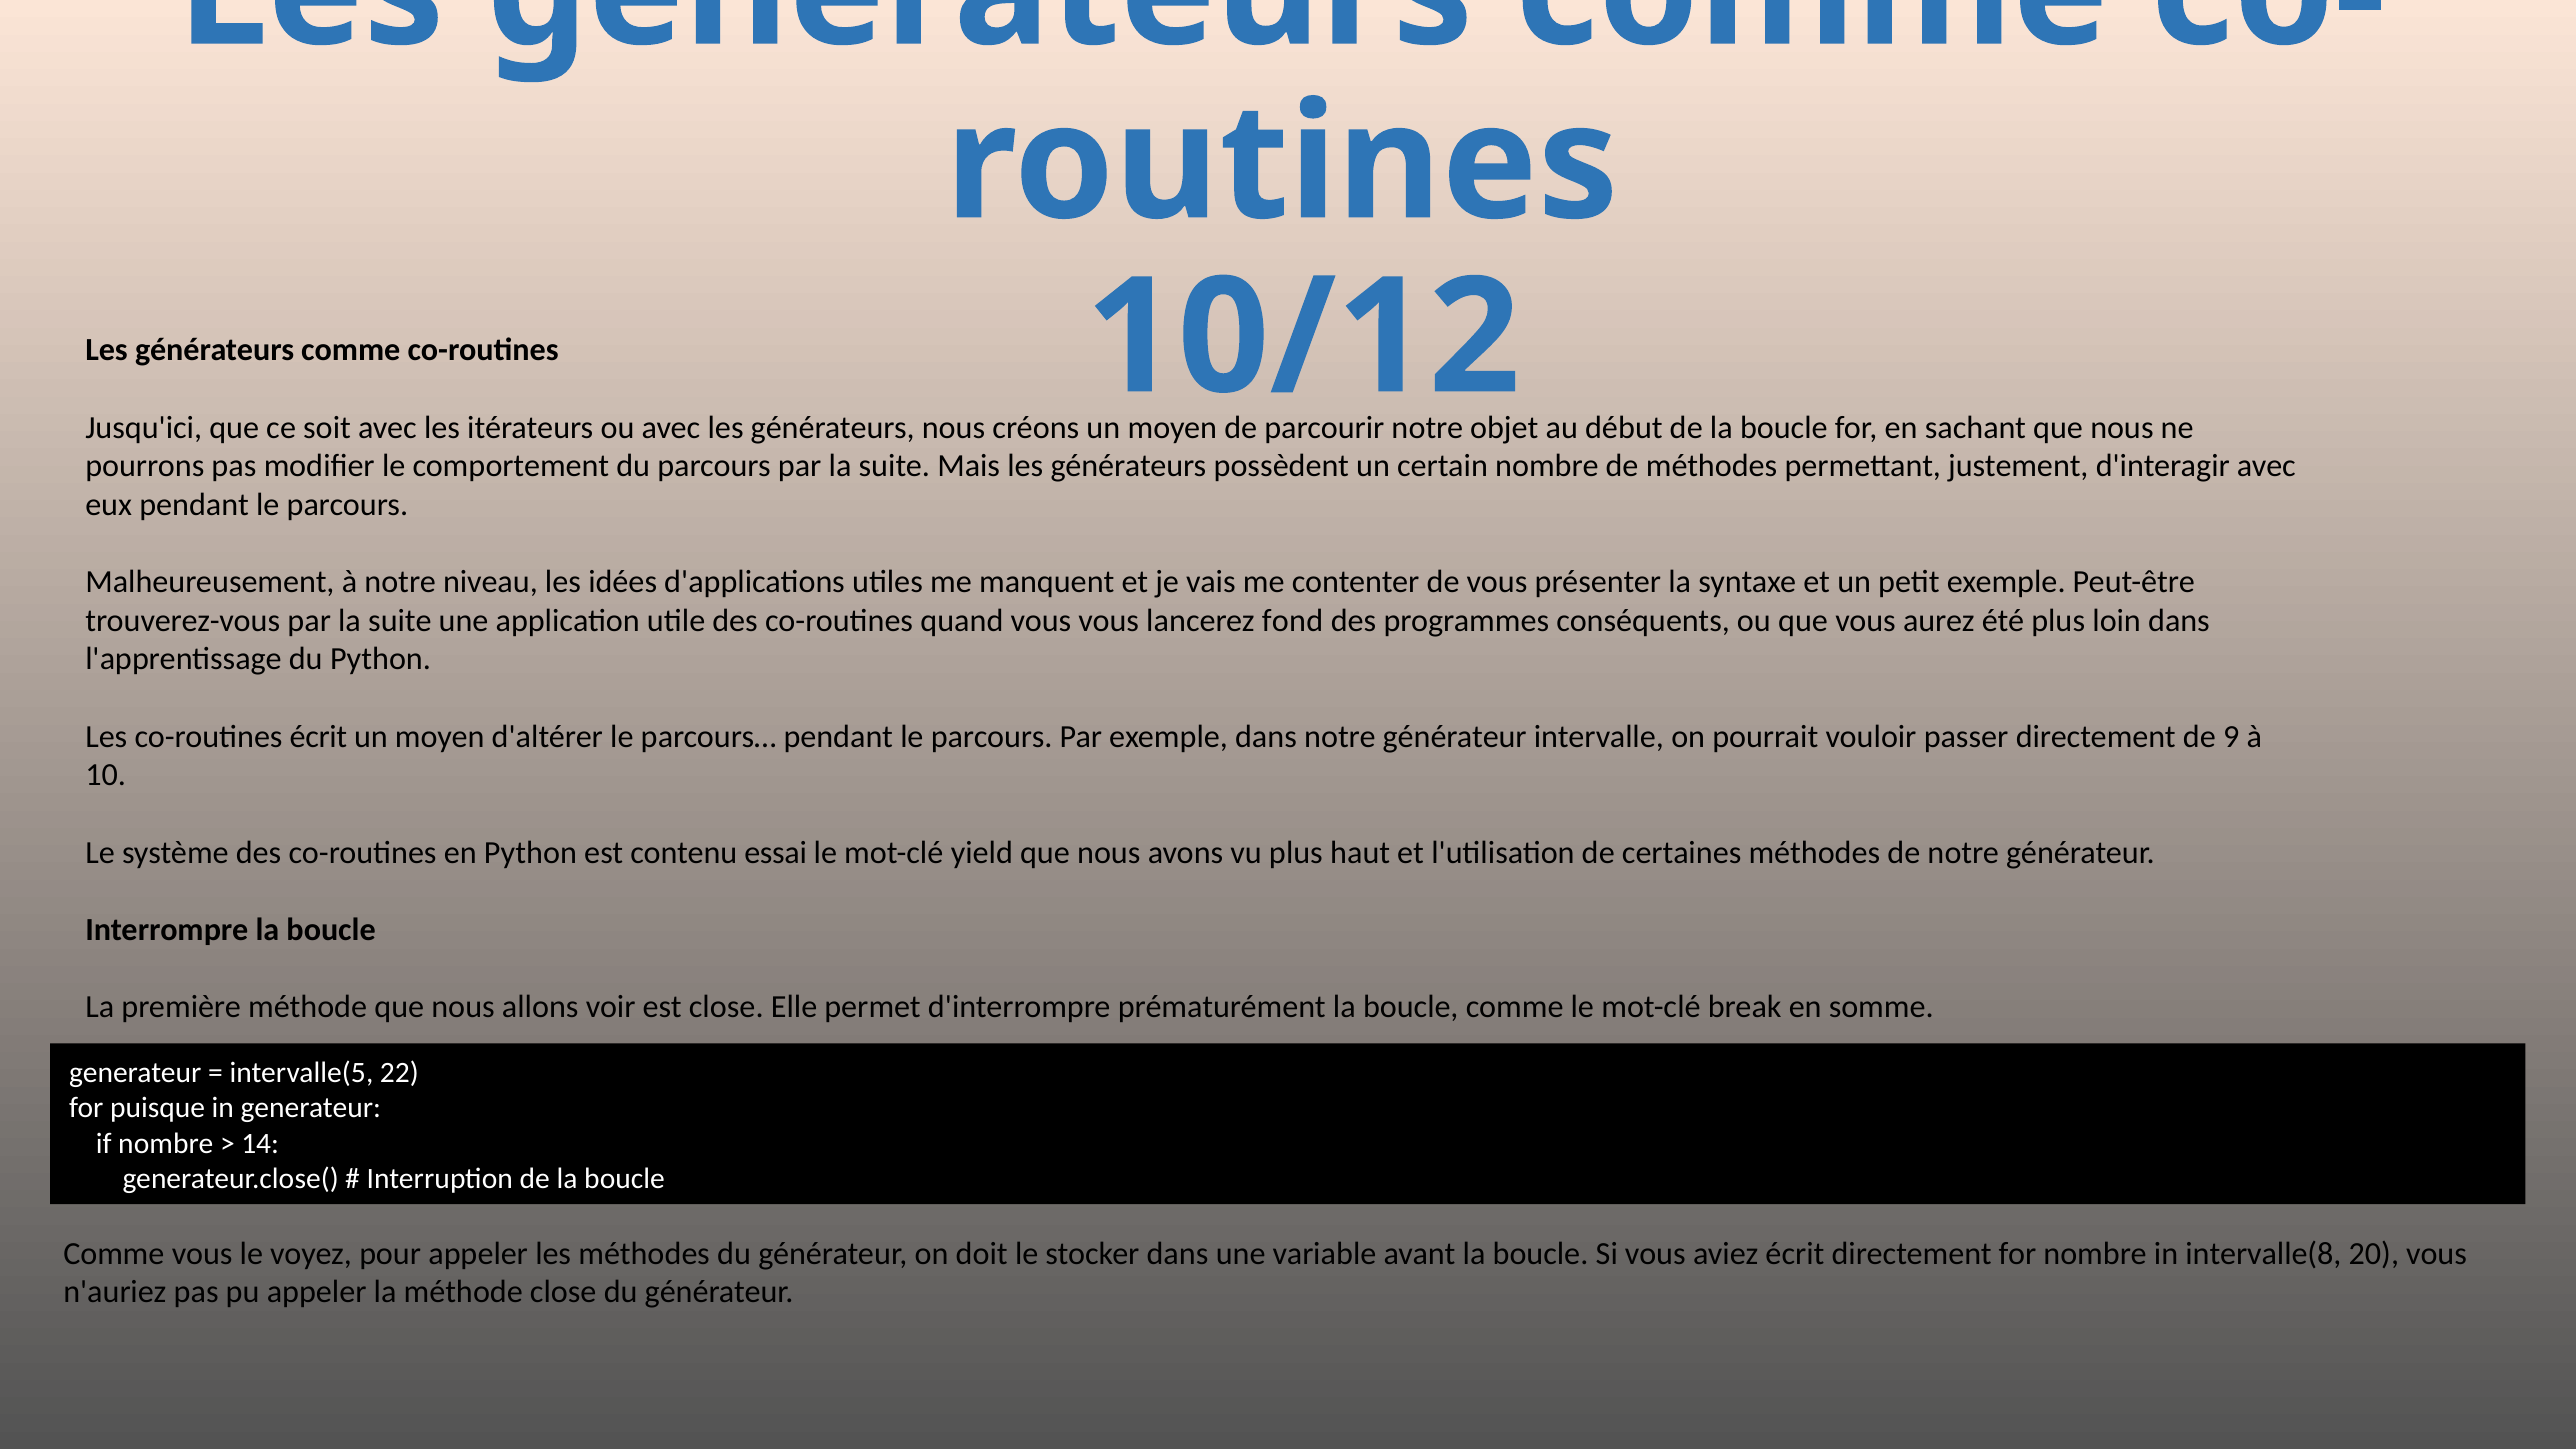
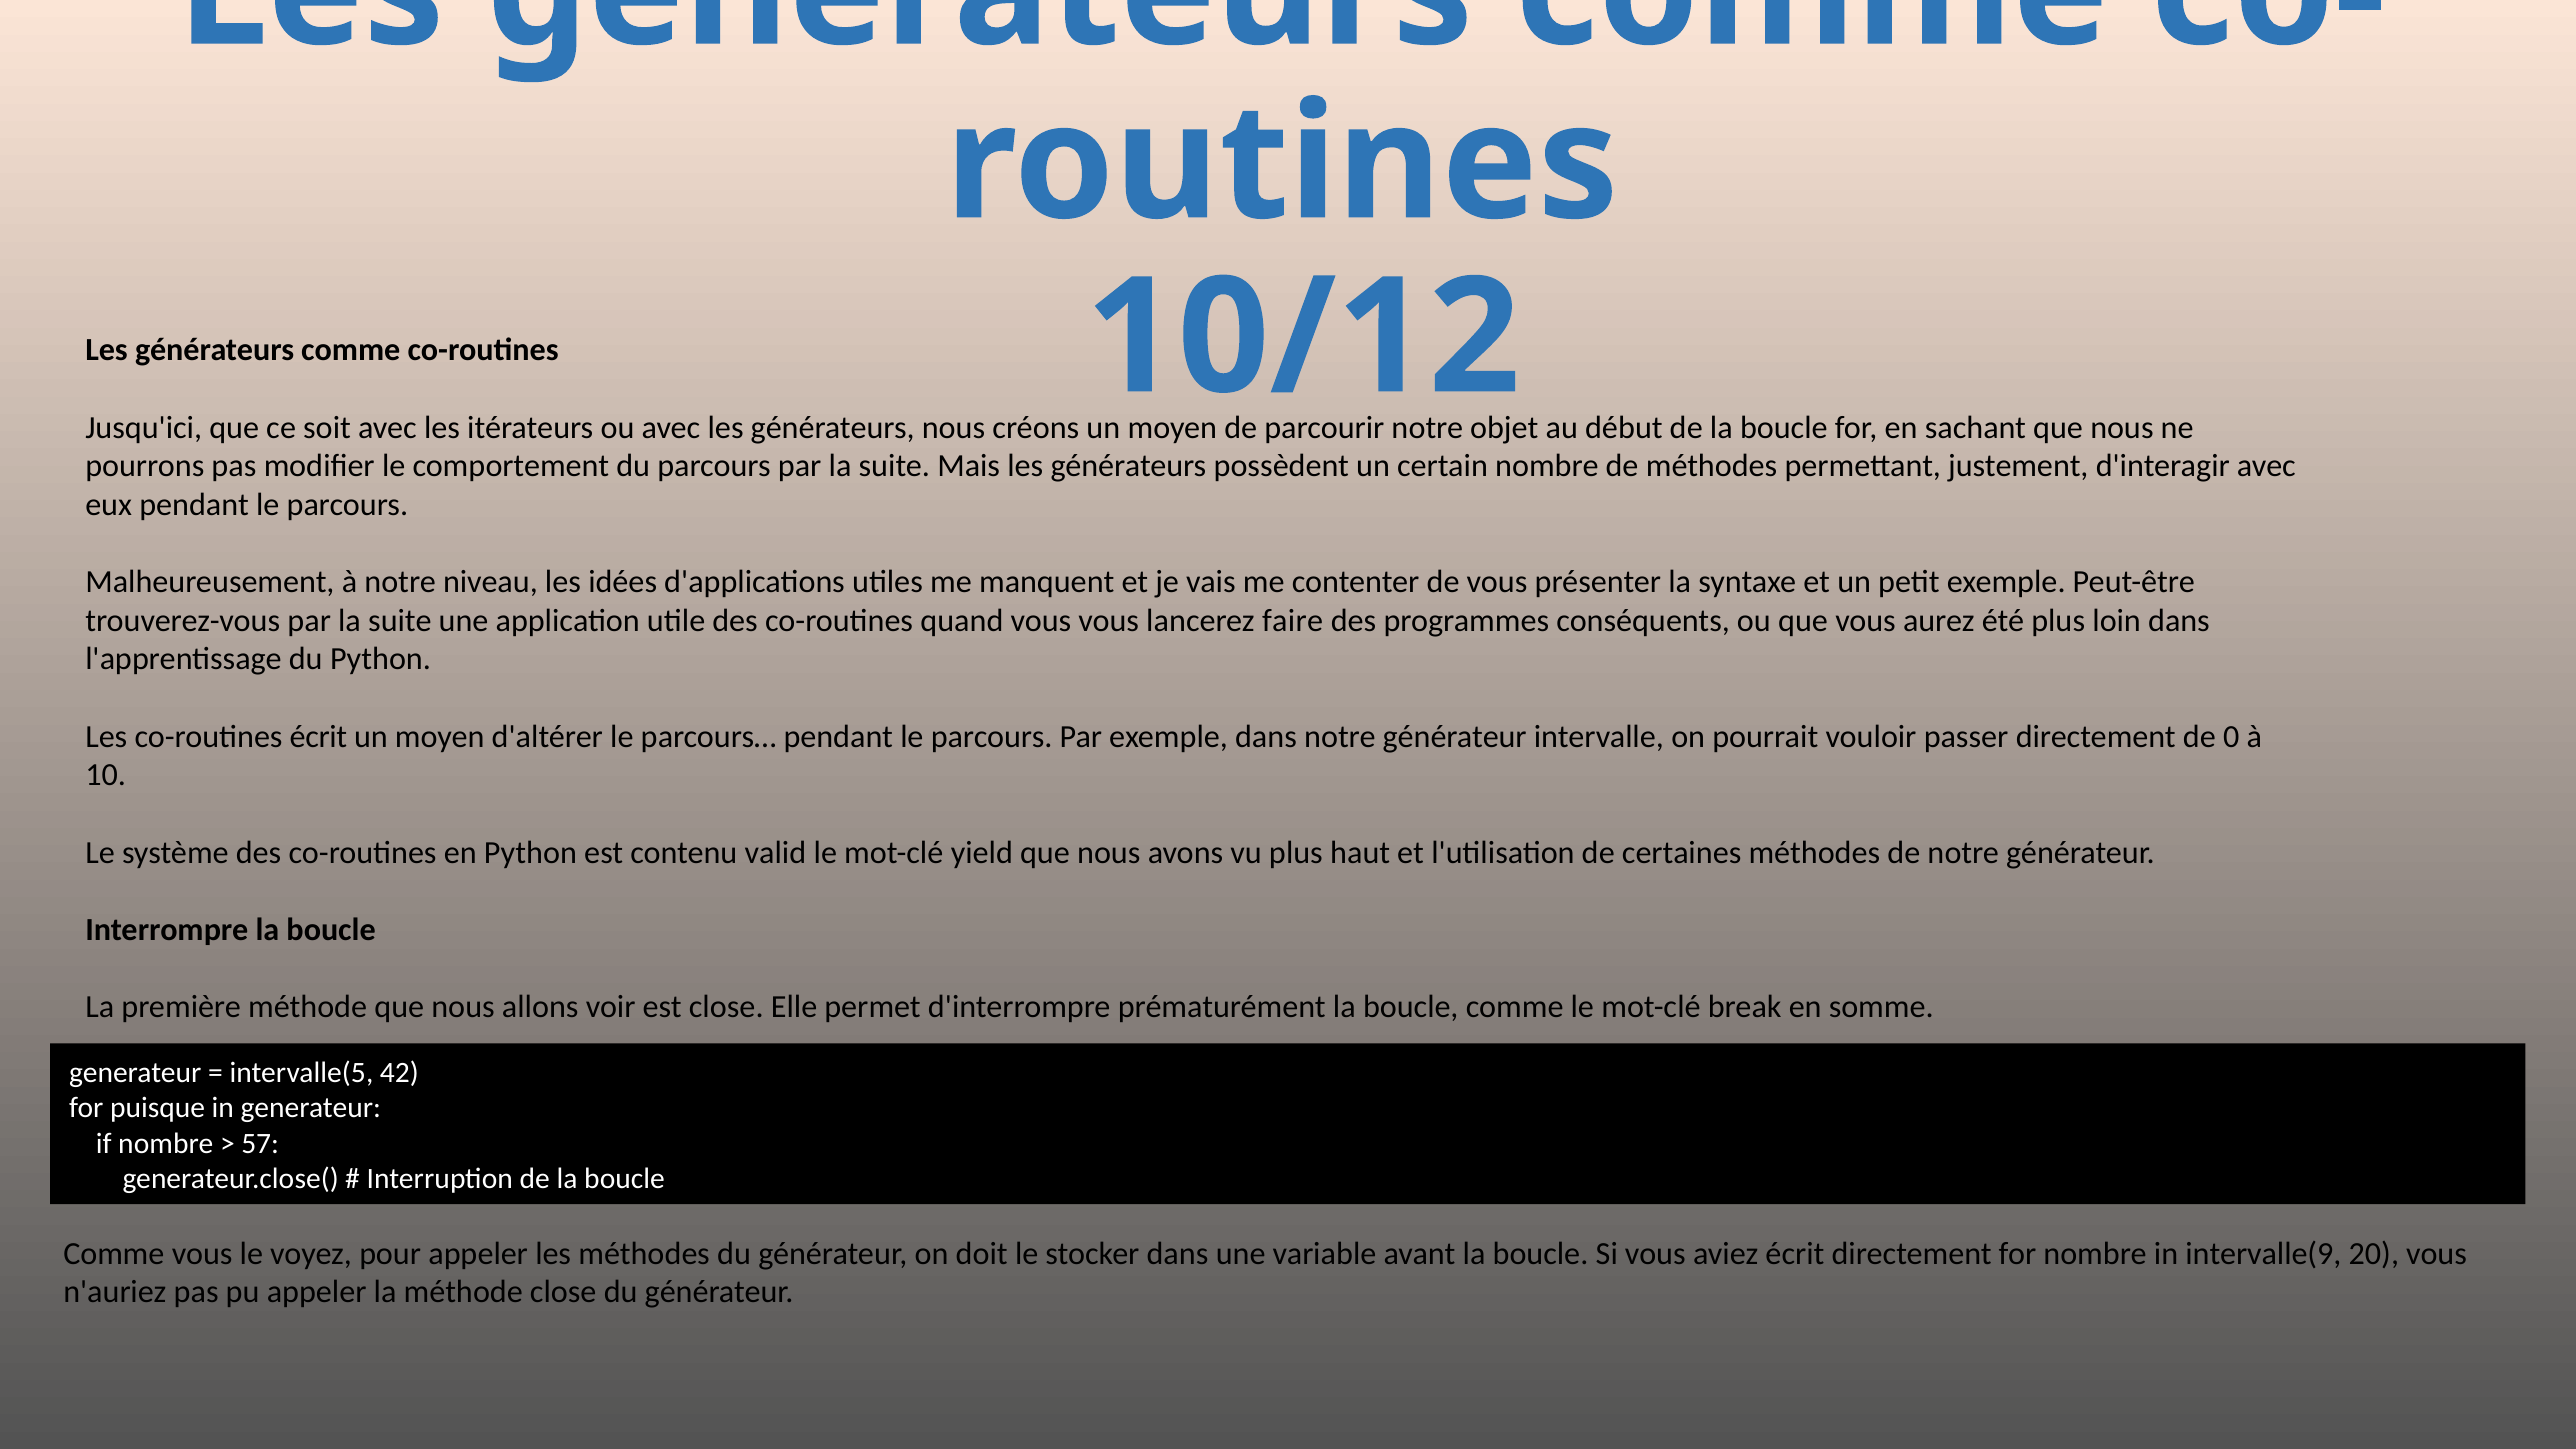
fond: fond -> faire (1293, 621)
9: 9 -> 0 (2231, 737)
essai: essai -> valid (775, 853)
22: 22 -> 42 (399, 1073)
14: 14 -> 57 (260, 1144)
intervalle(8: intervalle(8 -> intervalle(9 (2263, 1254)
